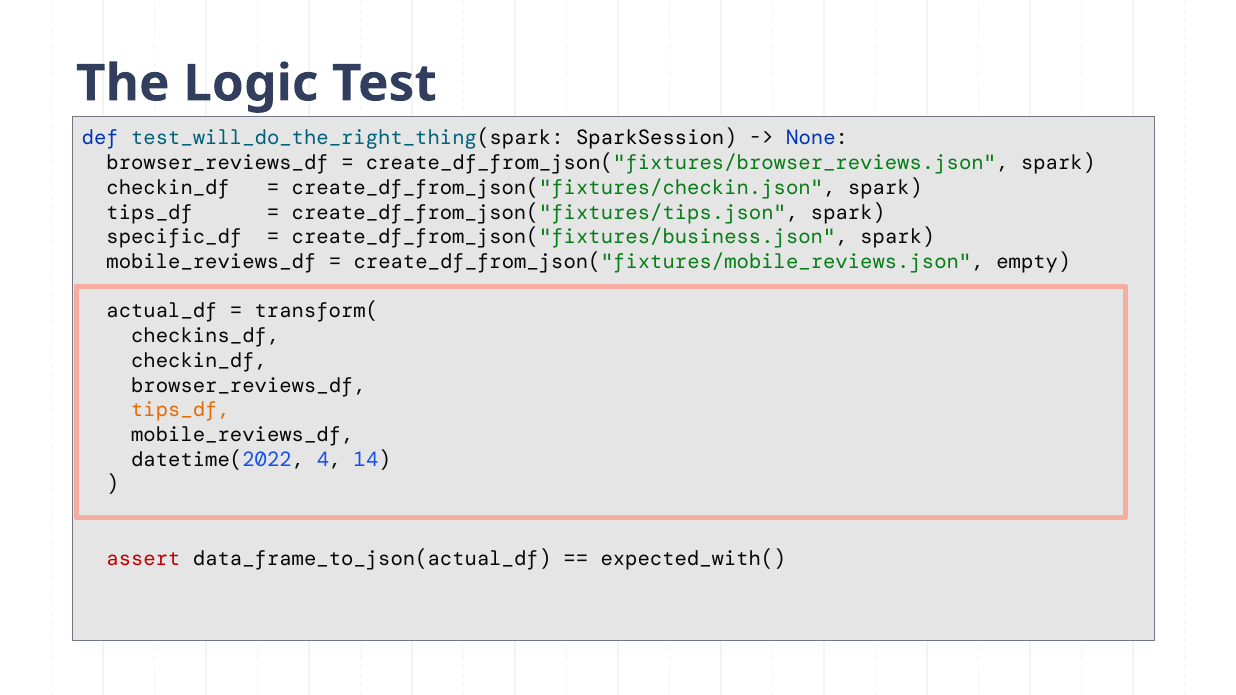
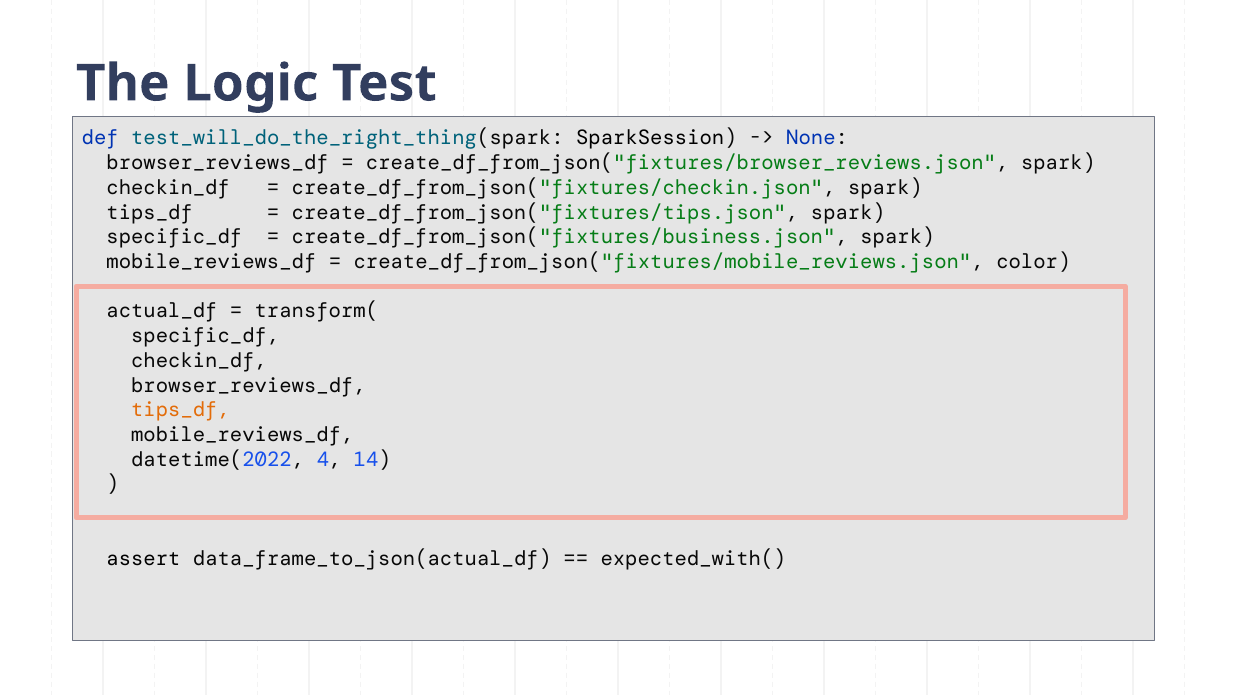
empty: empty -> color (1033, 262)
checkins_df: checkins_df -> specific_df (205, 336)
assert colour: red -> black (143, 558)
